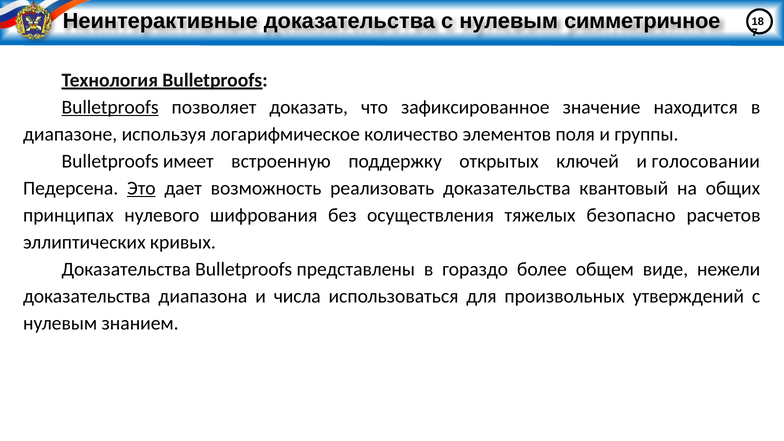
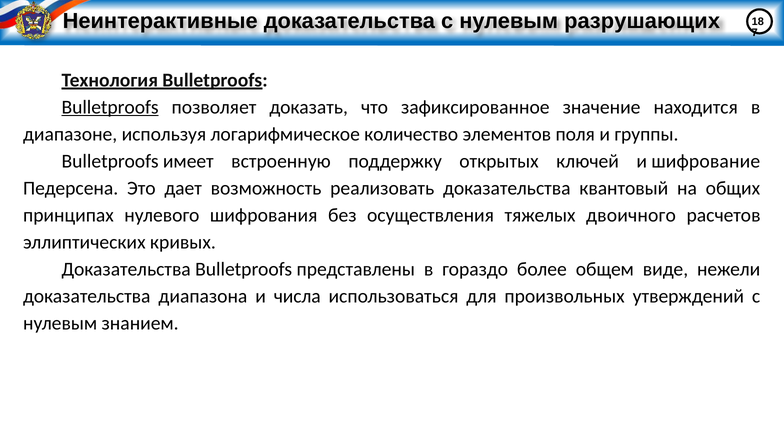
симметричное: симметричное -> разрушающих (642, 21)
голосовании: голосовании -> шифрование (706, 161)
Это underline: present -> none (141, 188)
безопасно: безопасно -> двоичного (631, 215)
